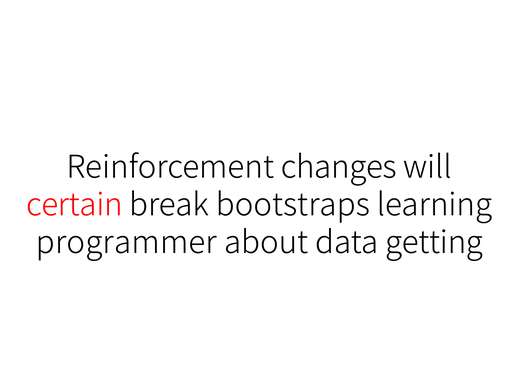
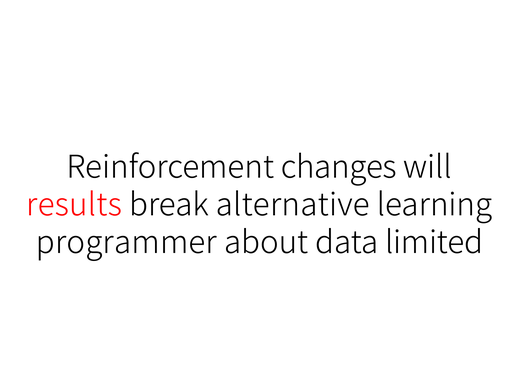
certain: certain -> results (74, 205)
bootstraps: bootstraps -> alternative (293, 205)
getting: getting -> limited (434, 242)
